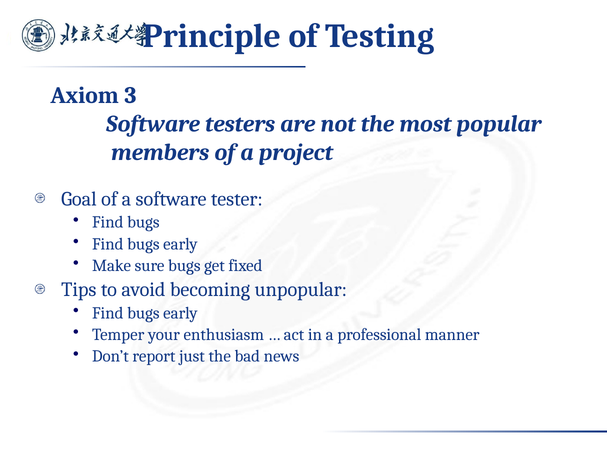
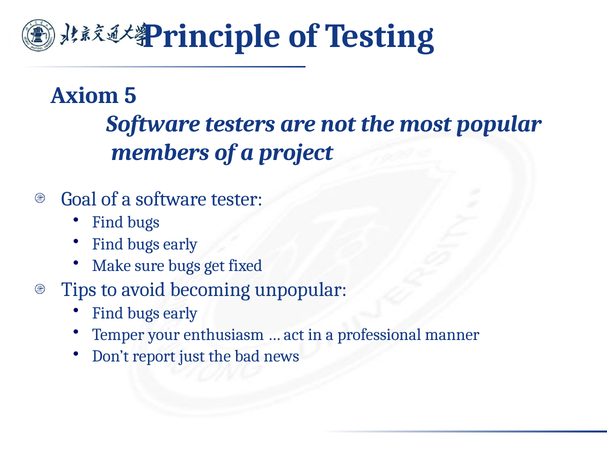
3: 3 -> 5 (130, 95)
